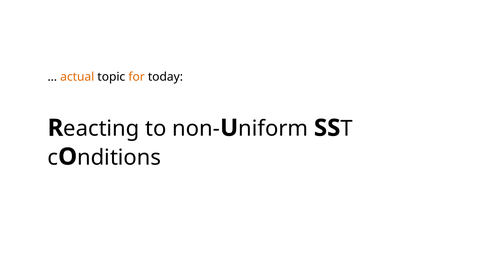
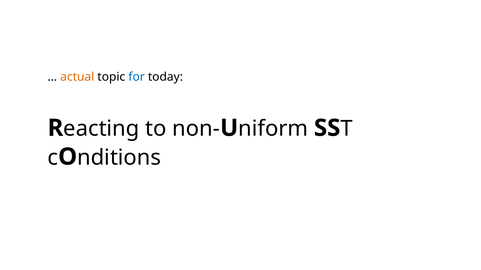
for colour: orange -> blue (137, 77)
